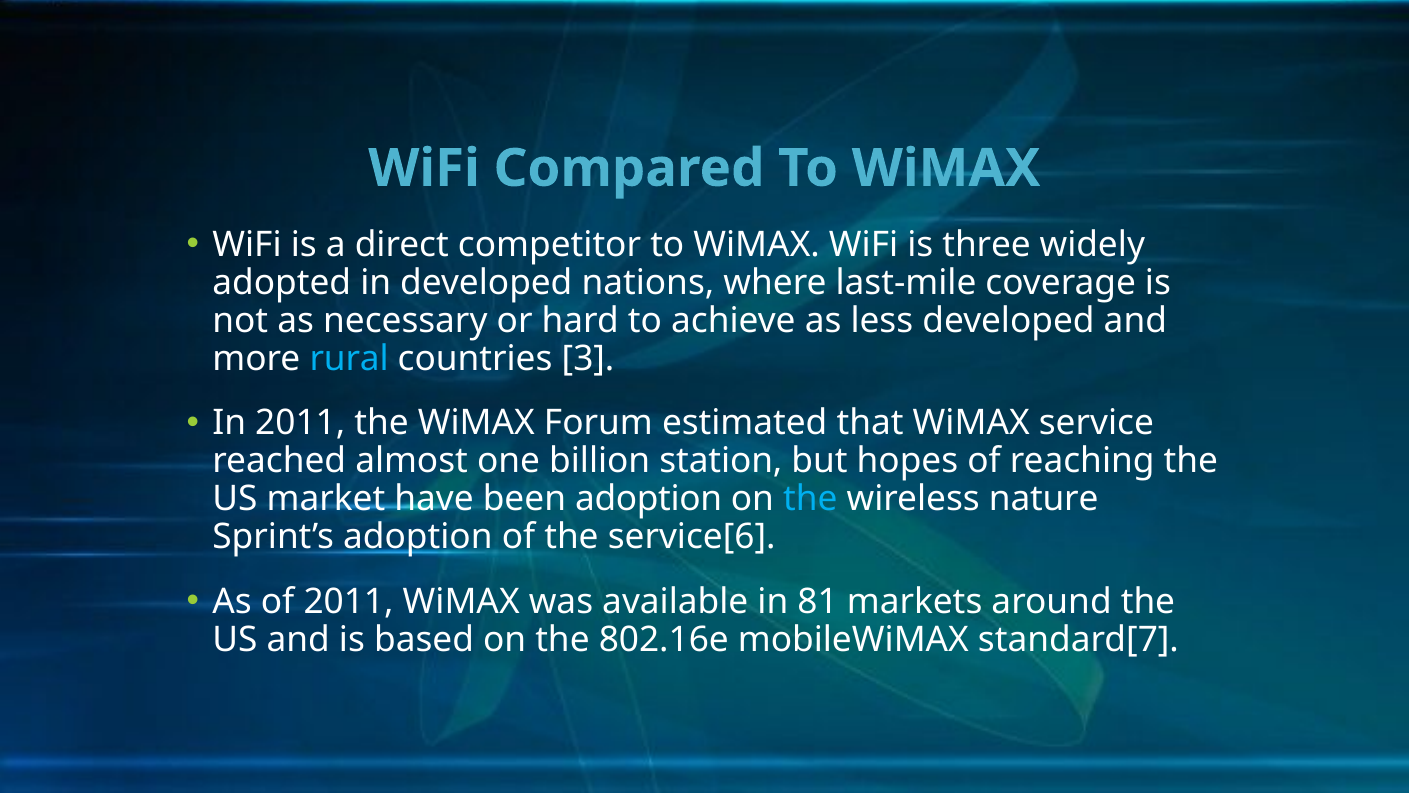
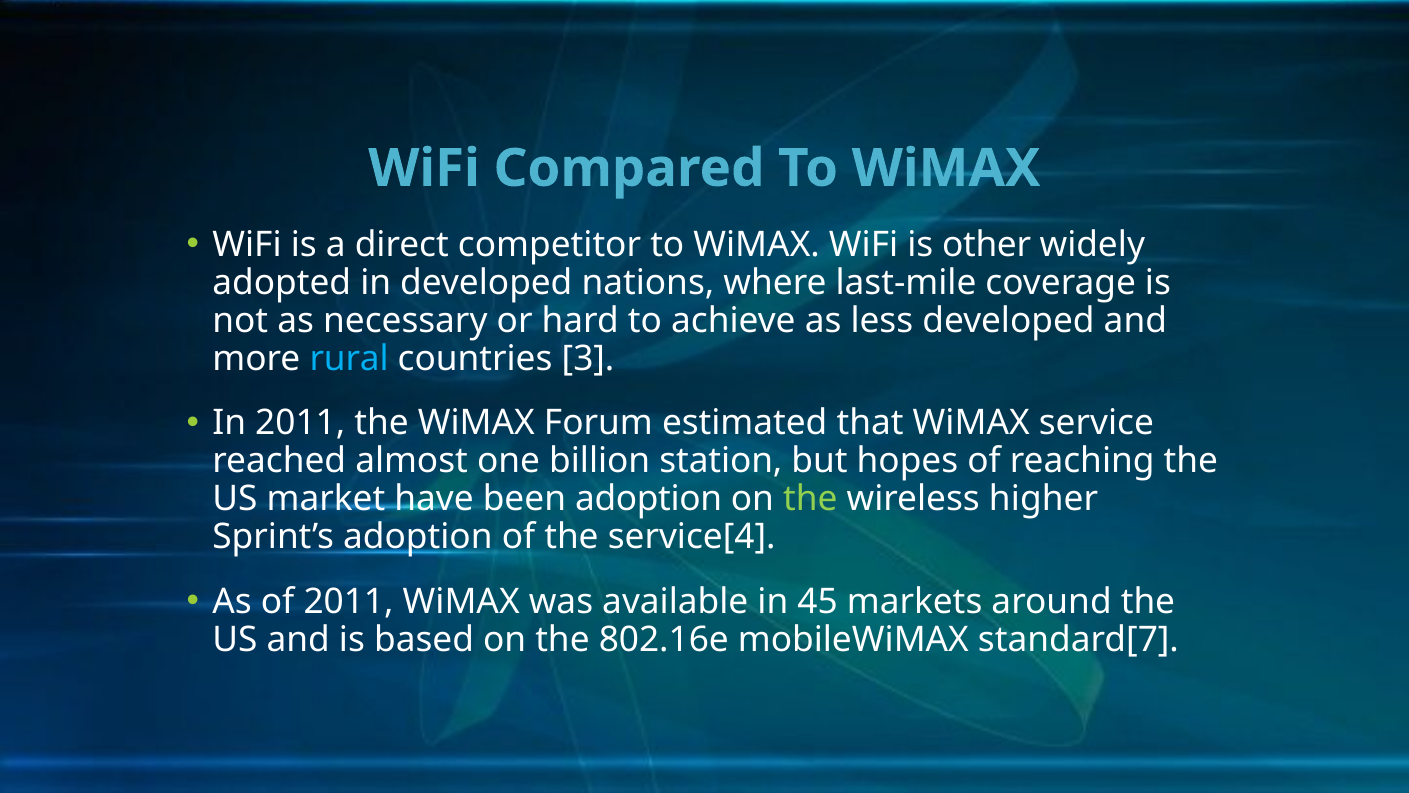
three: three -> other (987, 244)
the colour: light blue -> light green (810, 499)
nature: nature -> higher (1044, 499)
service[6: service[6 -> service[4 (692, 537)
81: 81 -> 45 (818, 601)
